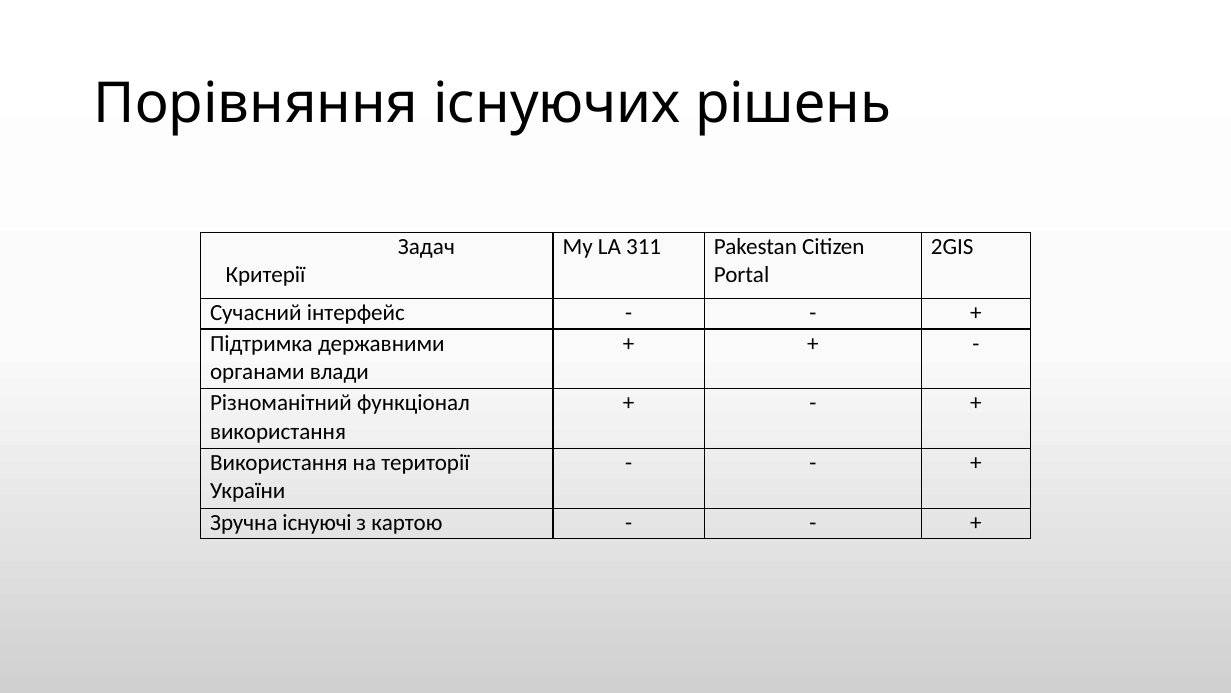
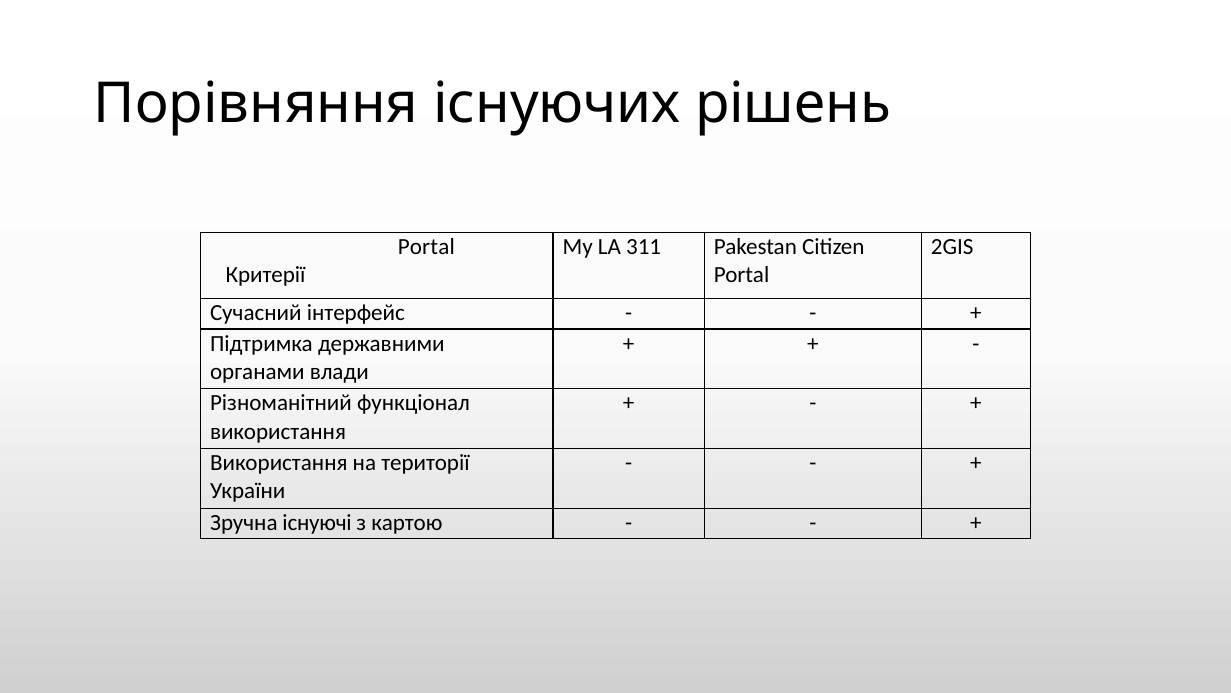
Задач: Задач -> Portal (426, 247)
